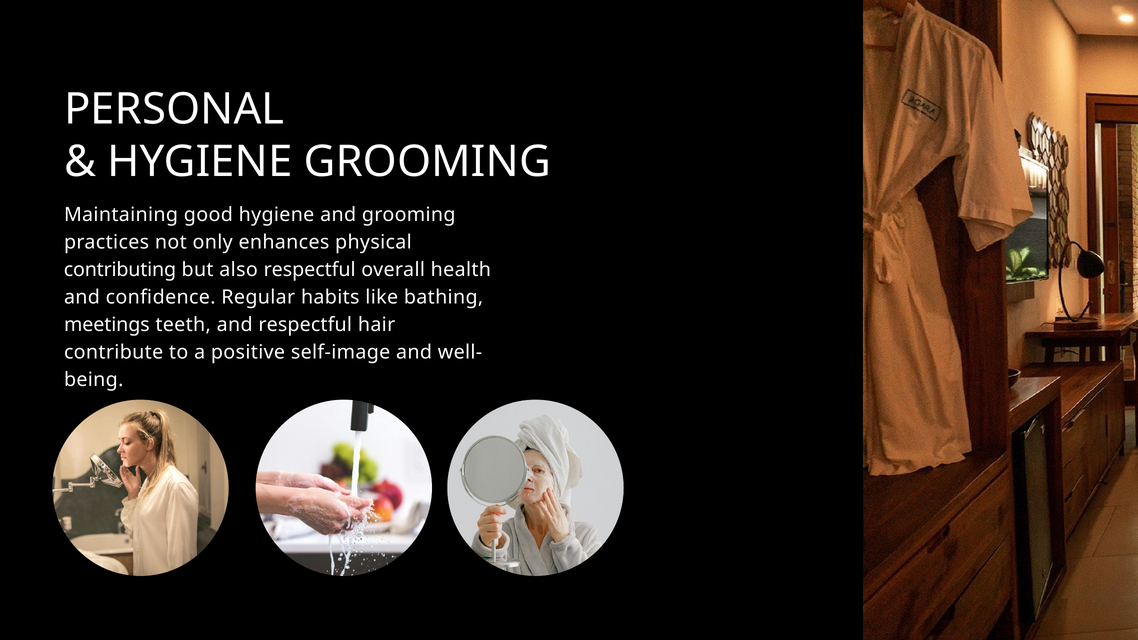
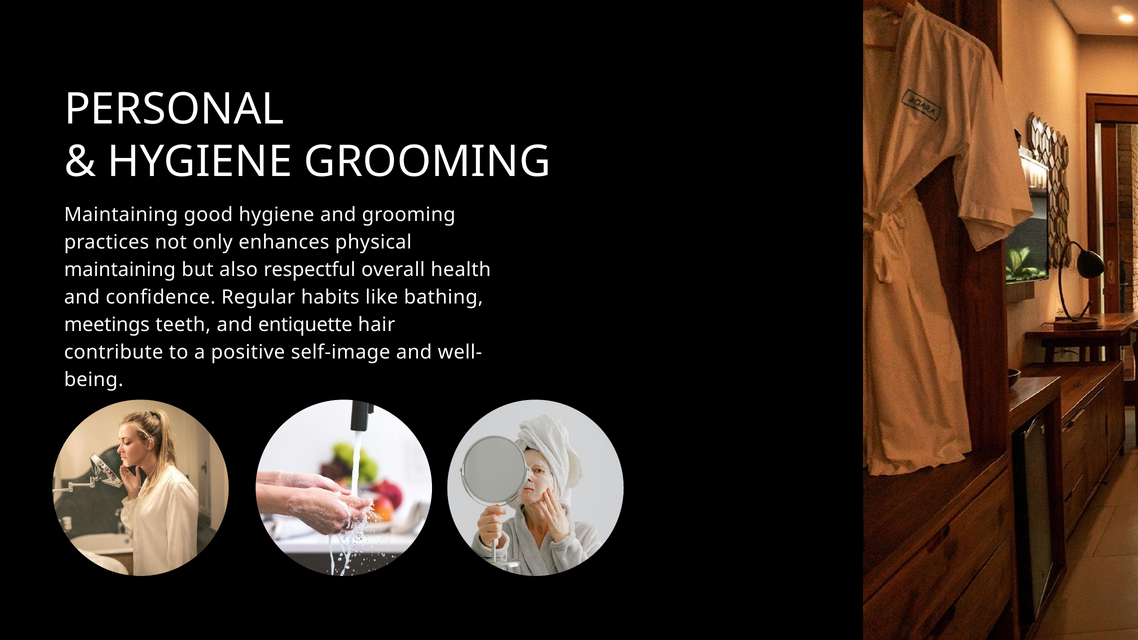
contributing: contributing -> maintaining (120, 270)
and respectful: respectful -> entiquette (305, 325)
